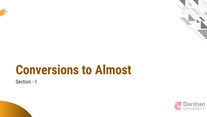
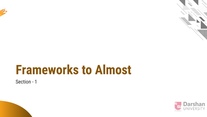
Conversions: Conversions -> Frameworks (47, 70)
